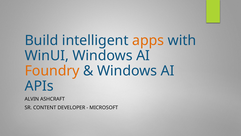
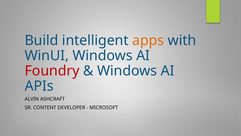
Foundry colour: orange -> red (52, 71)
